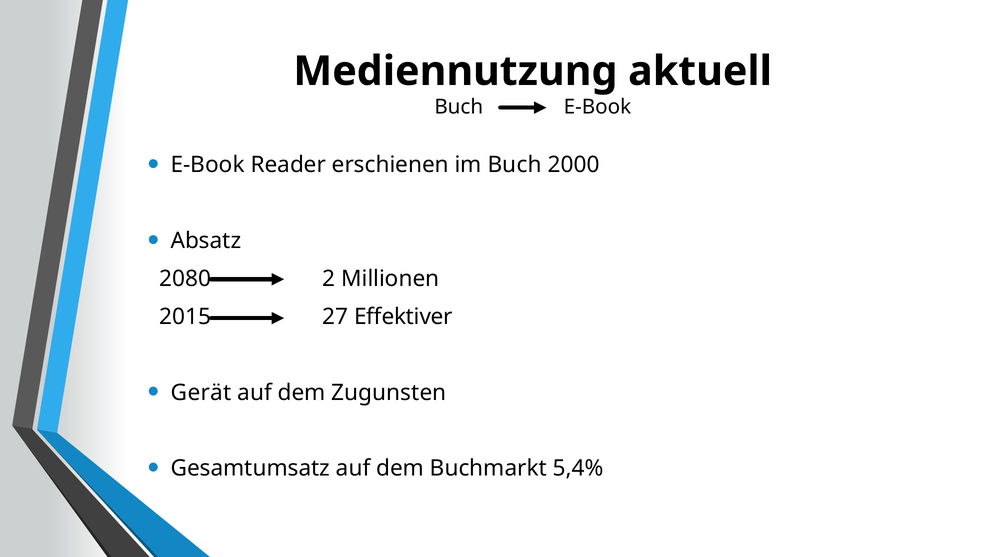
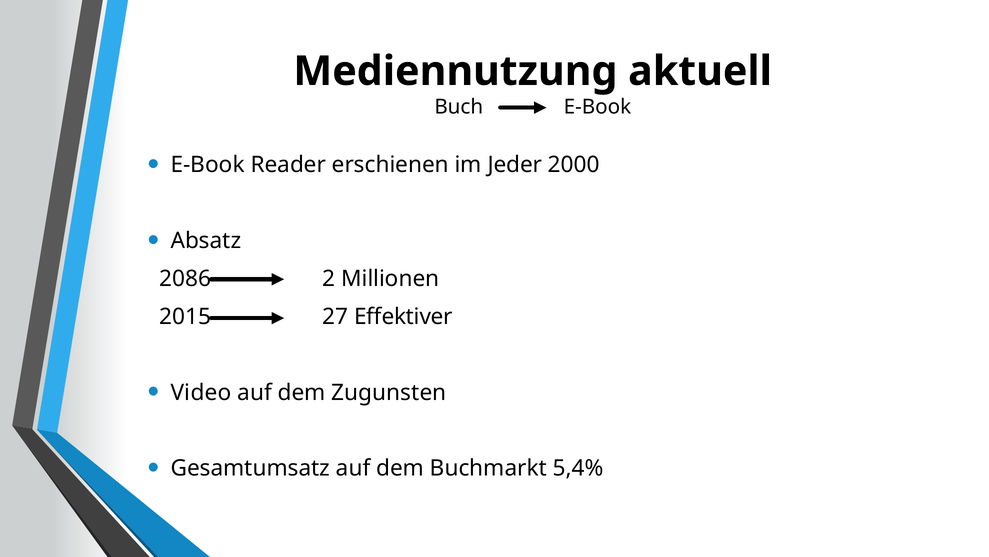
im Buch: Buch -> Jeder (515, 165)
2080: 2080 -> 2086 (185, 278)
Gerät: Gerät -> Video (201, 392)
